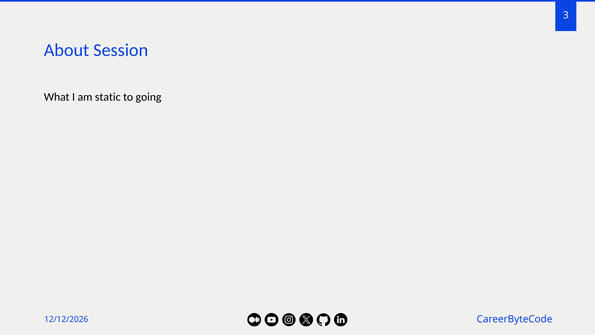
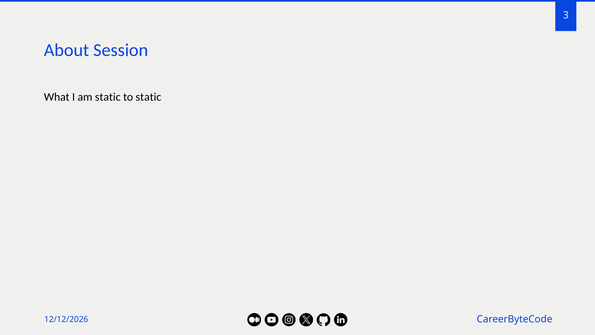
to going: going -> static (148, 97)
